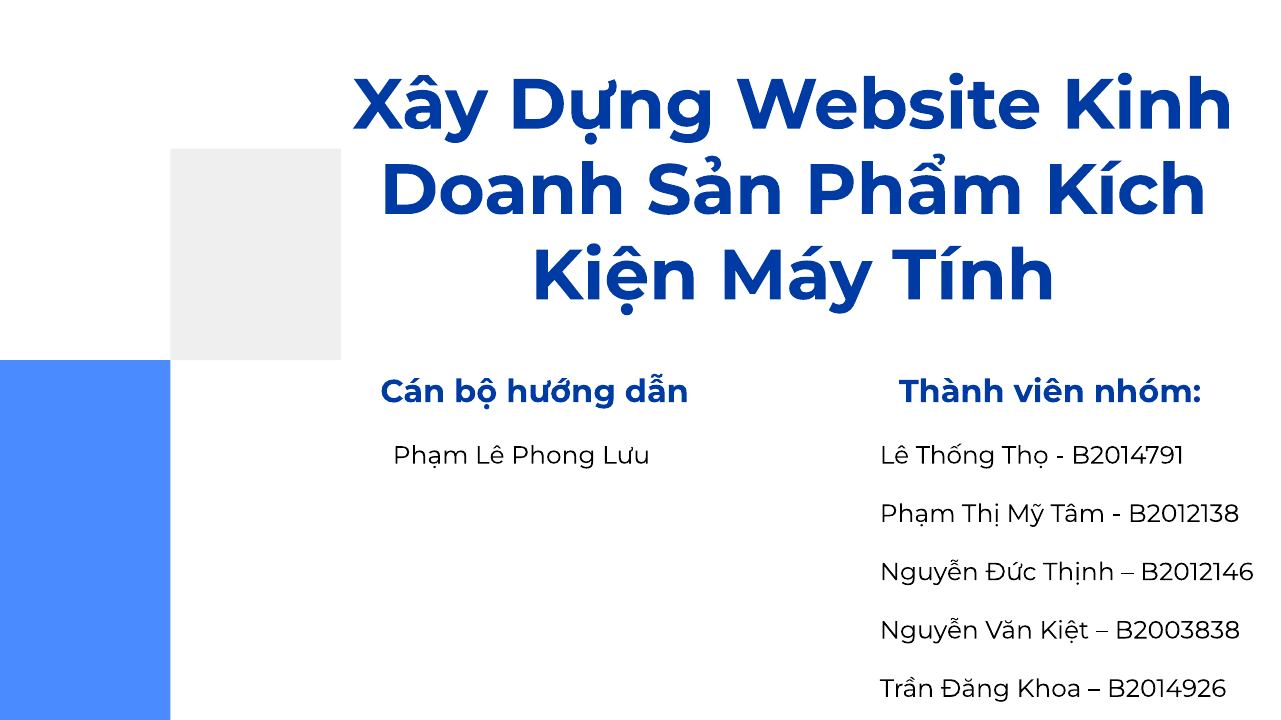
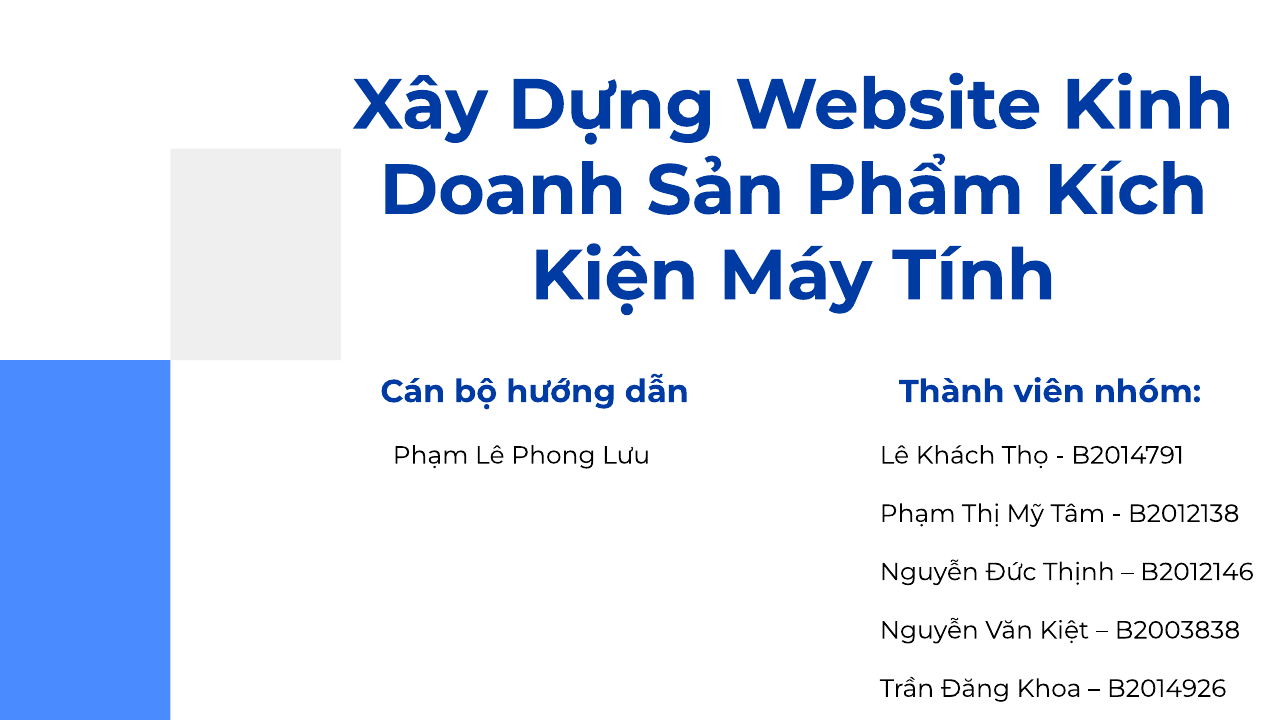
Thống: Thống -> Khách (956, 456)
